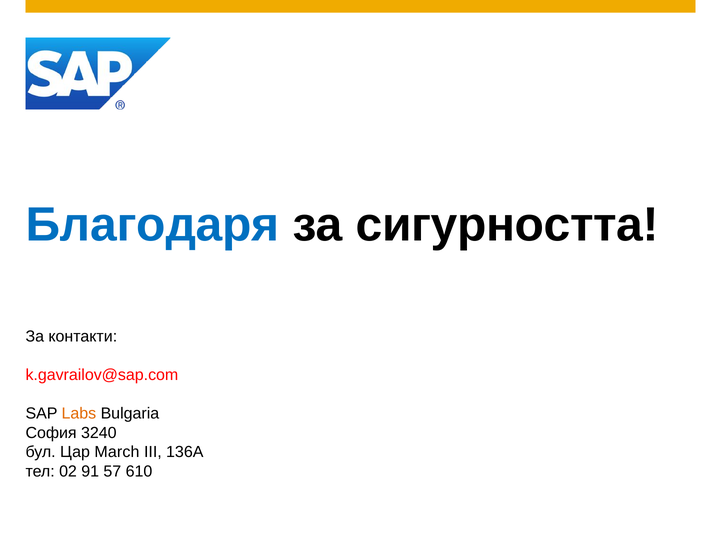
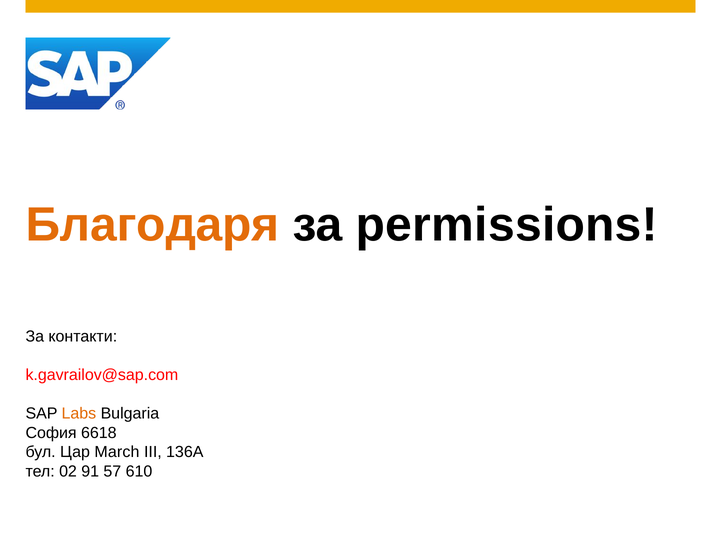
Благодаря colour: blue -> orange (152, 225)
сигурността: сигурността -> permissions (507, 225)
3240: 3240 -> 6618 (99, 433)
